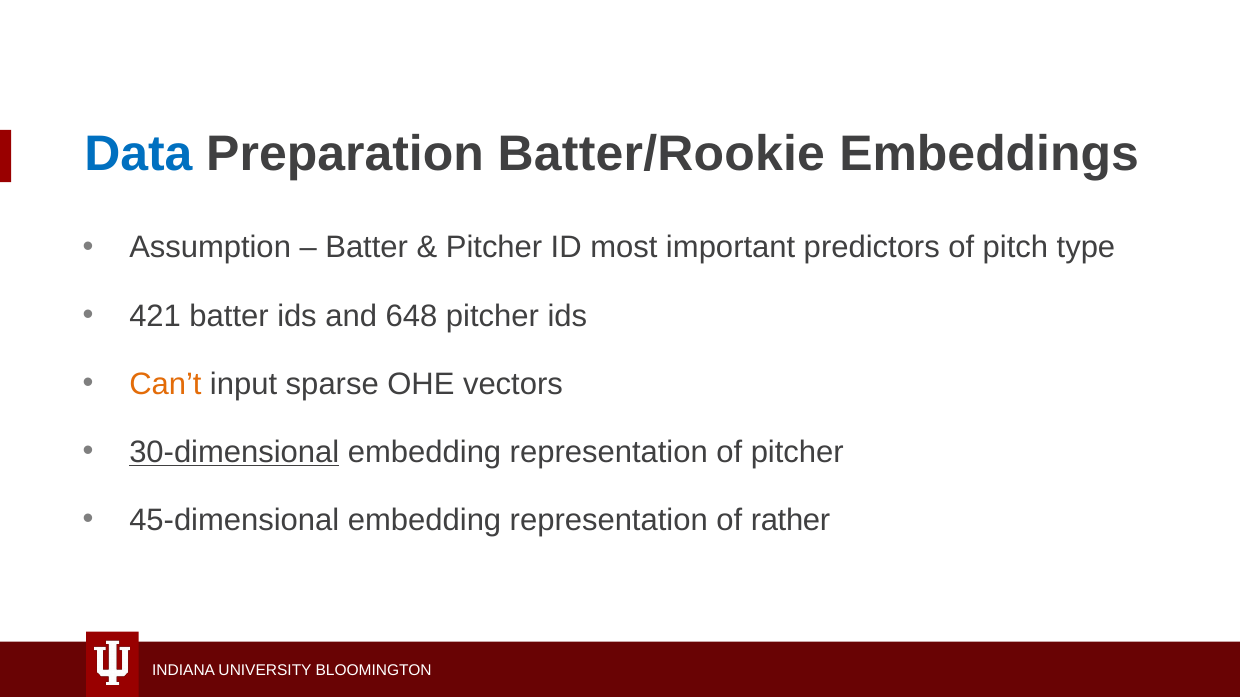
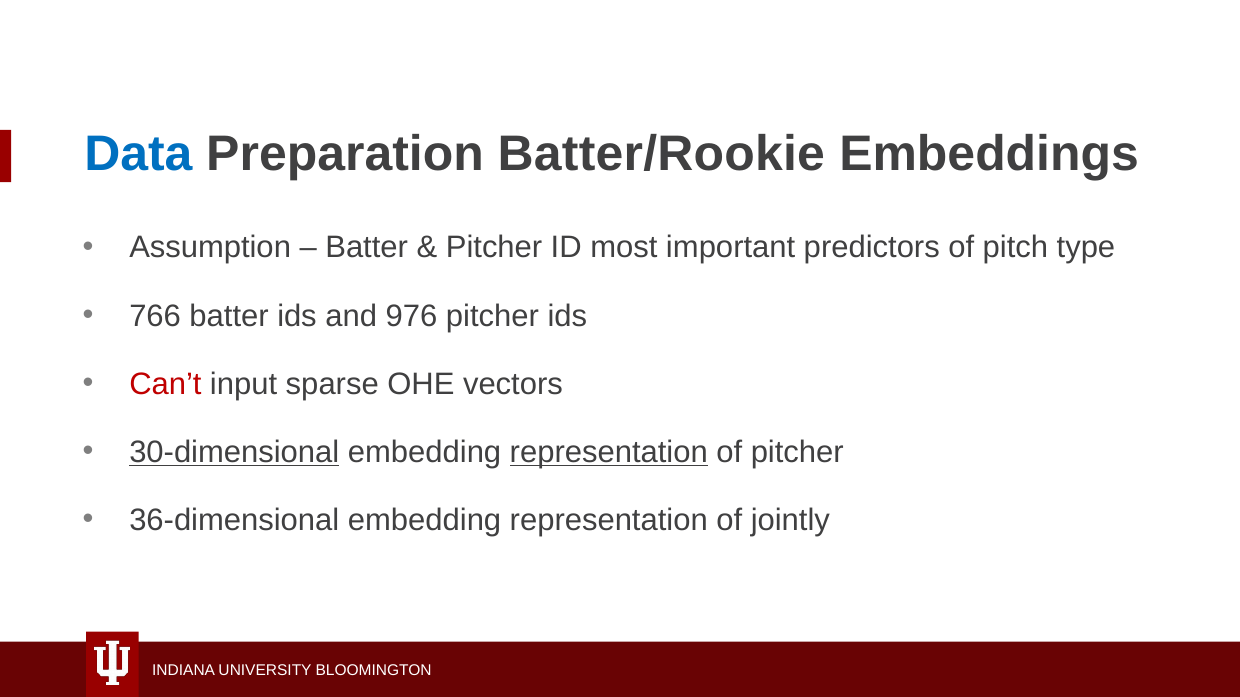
421: 421 -> 766 (155, 316)
648: 648 -> 976 (412, 316)
Can’t colour: orange -> red (165, 384)
representation underline: none -> present (609, 453)
45-dimensional: 45-dimensional -> 36-dimensional (234, 521)
rather: rather -> jointly (790, 521)
